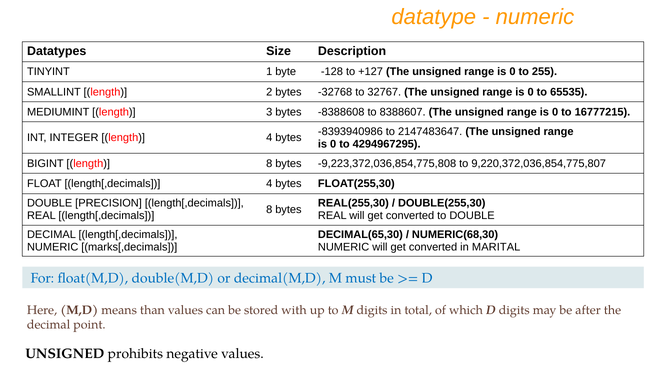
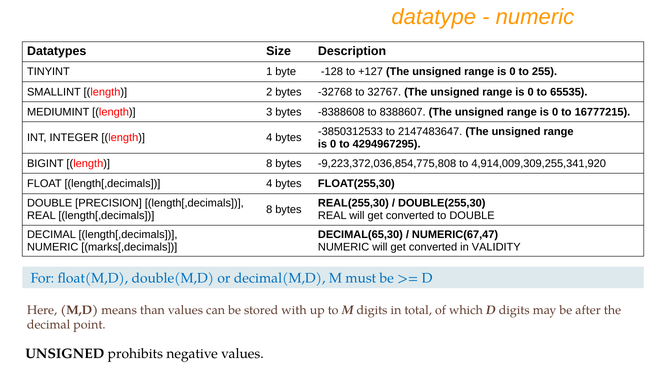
-8393940986: -8393940986 -> -3850312533 (350, 132)
9,220,372,036,854,775,807: 9,220,372,036,854,775,807 -> 4,914,009,309,255,341,920 (539, 164)
NUMERIC(68,30: NUMERIC(68,30 -> NUMERIC(67,47 (455, 235)
MARITAL: MARITAL -> VALIDITY (496, 247)
